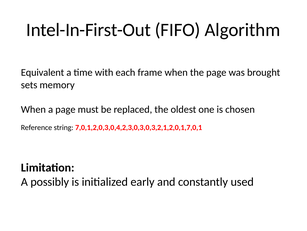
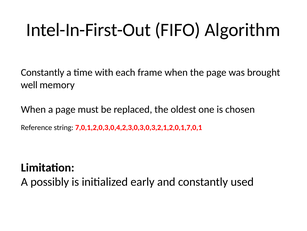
Equivalent: Equivalent -> Constantly (43, 72)
sets: sets -> well (29, 85)
